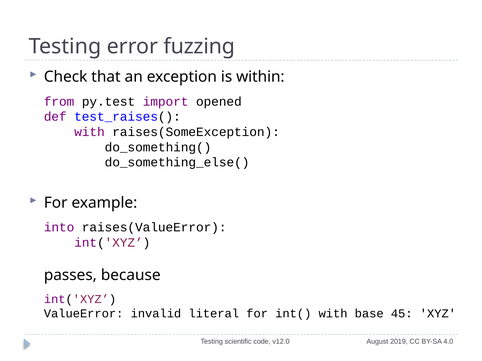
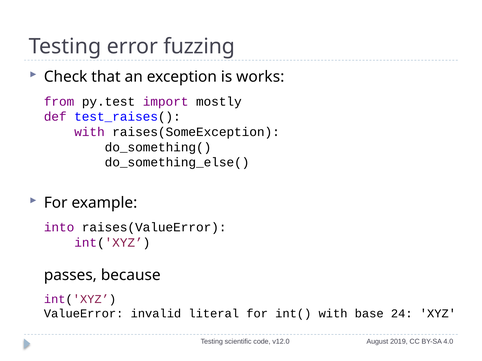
within: within -> works (260, 77)
opened: opened -> mostly (219, 102)
45: 45 -> 24 (402, 314)
